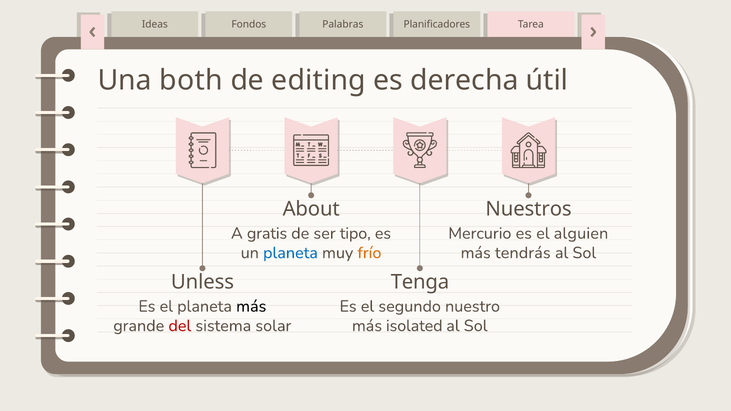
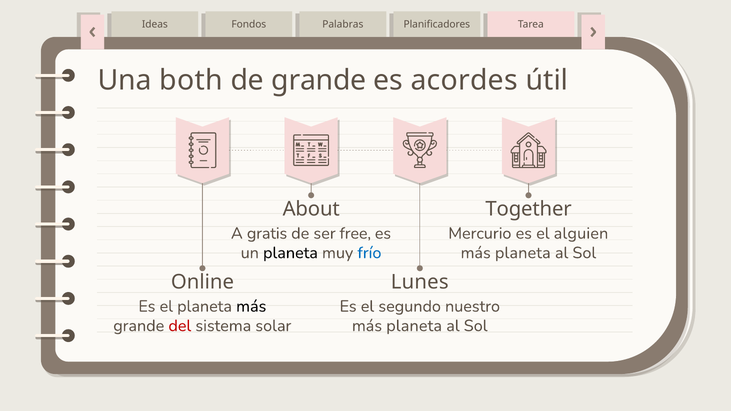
de editing: editing -> grande (319, 80)
derecha: derecha -> acordes (464, 80)
Nuestros: Nuestros -> Together (529, 209)
tipo: tipo -> free (355, 233)
planeta colour: blue -> black (290, 253)
frío colour: orange -> blue (369, 253)
tendrás: tendrás -> planeta (523, 253)
Unless: Unless -> Online (202, 282)
Tenga: Tenga -> Lunes (420, 282)
isolated: isolated -> planeta (414, 326)
